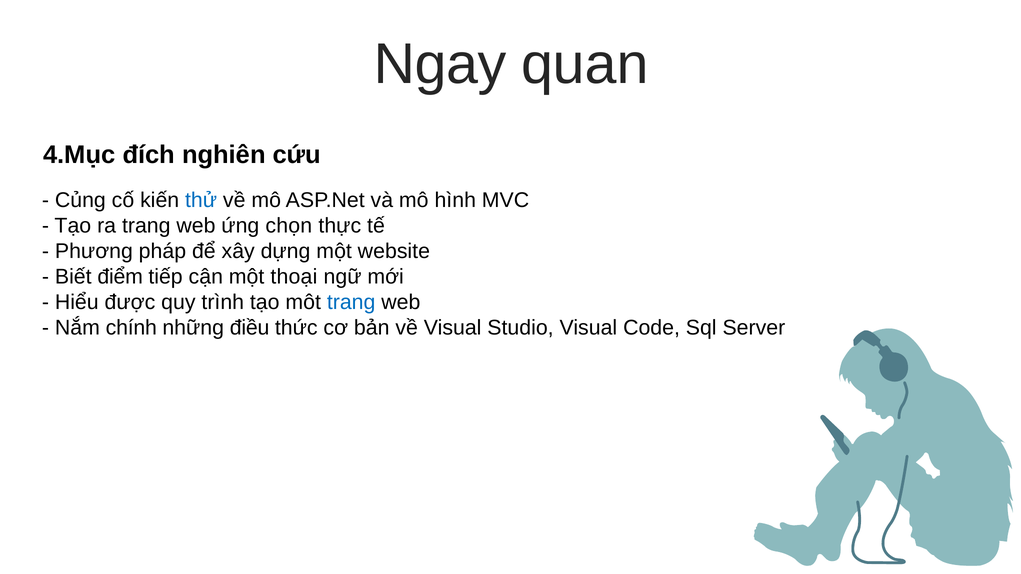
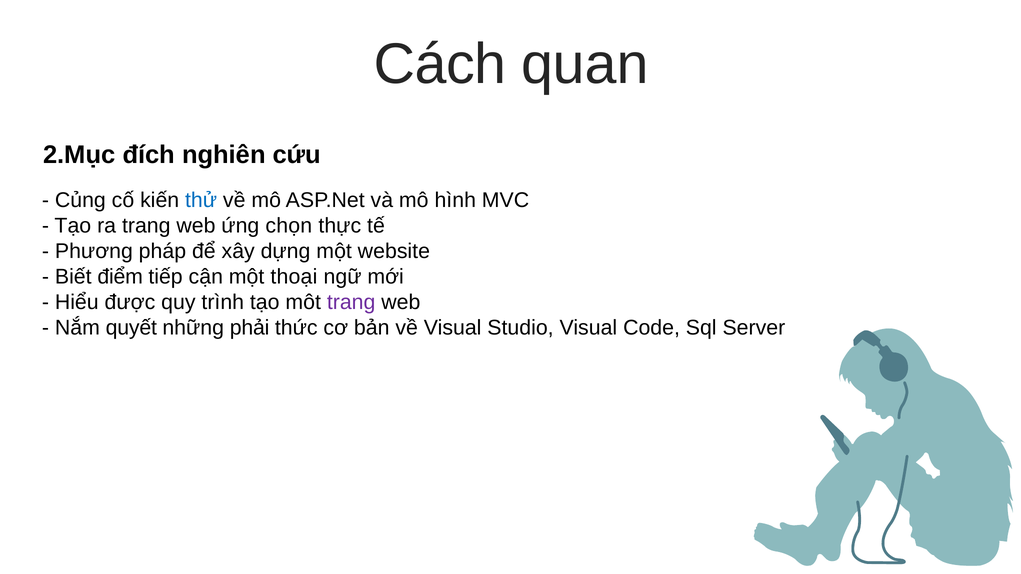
Ngay: Ngay -> Cách (440, 65)
4.Mục: 4.Mục -> 2.Mục (79, 155)
trang colour: blue -> purple (351, 302)
chính: chính -> quyết (131, 328)
điều: điều -> phải (250, 328)
